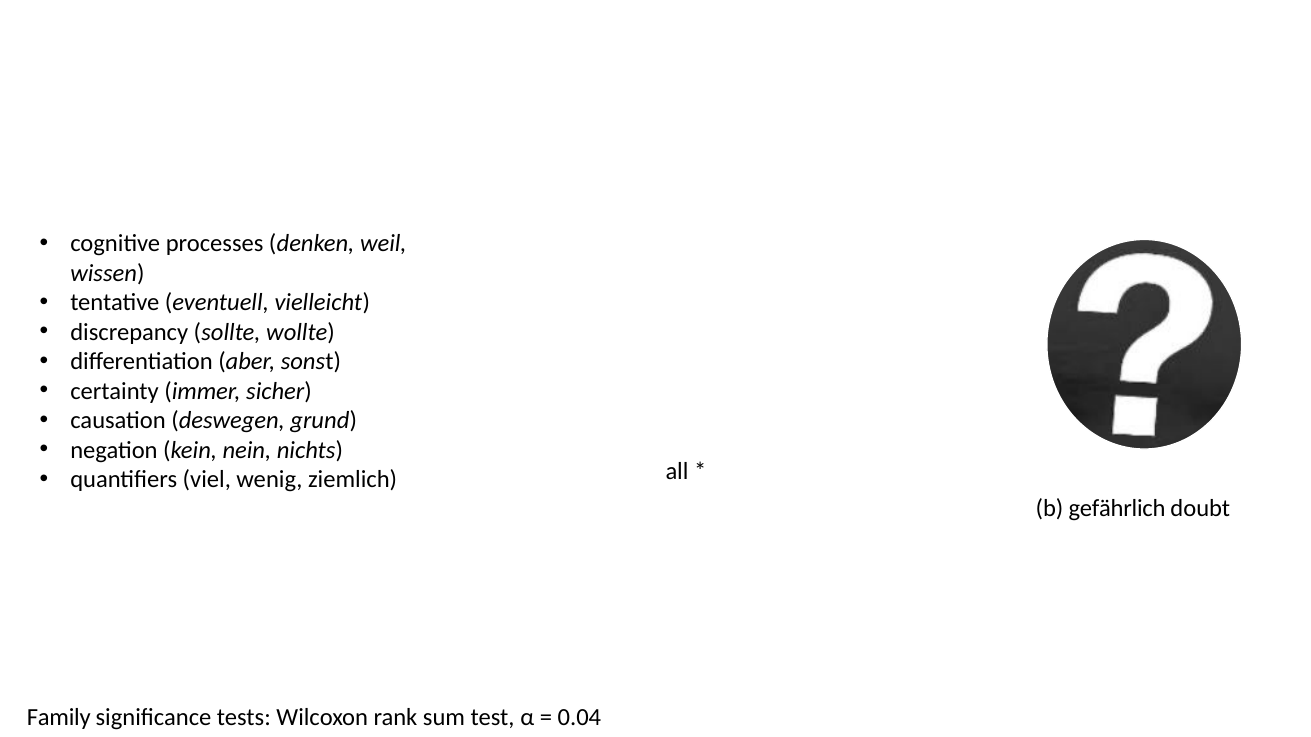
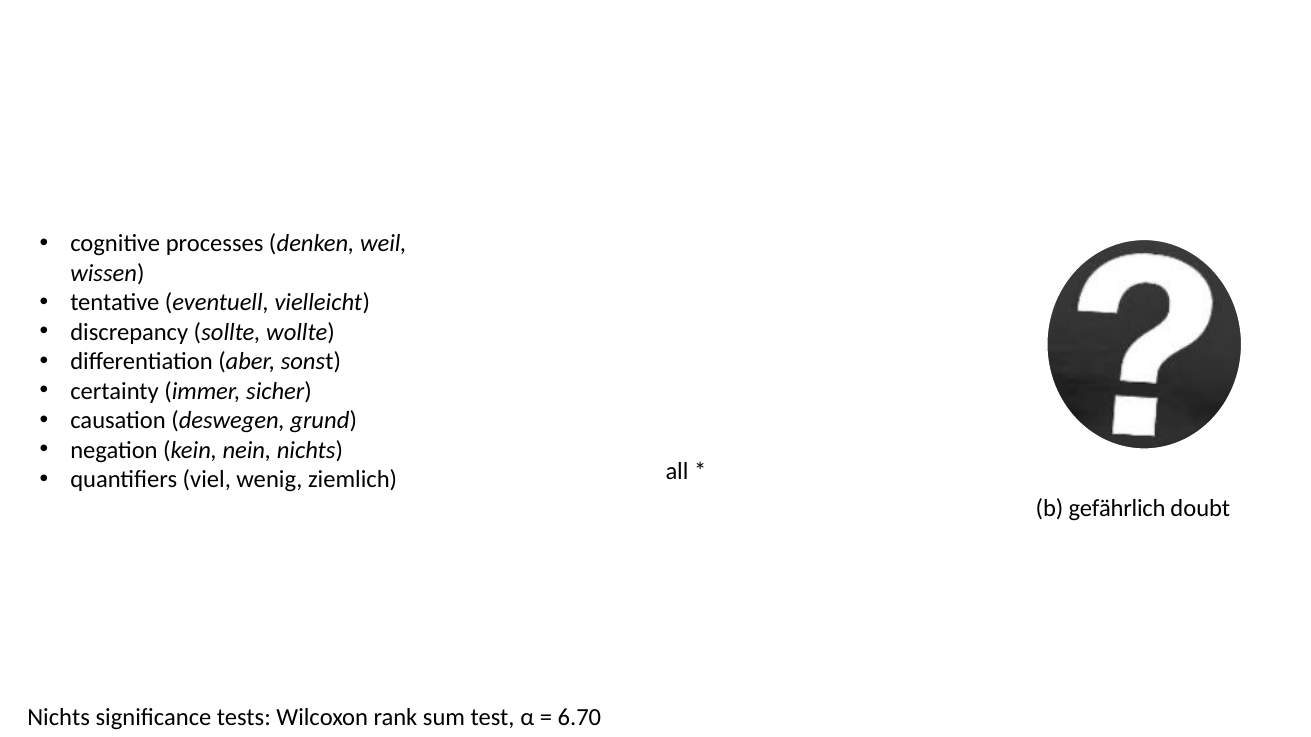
Family: Family -> Nichts (59, 718)
0.04: 0.04 -> 6.70 (579, 718)
